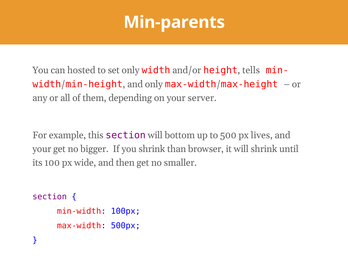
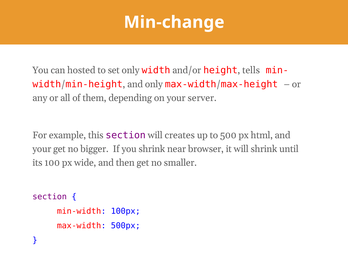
Min-parents: Min-parents -> Min-change (174, 22)
bottom: bottom -> creates (180, 135)
lives: lives -> html (262, 135)
than: than -> near (177, 149)
